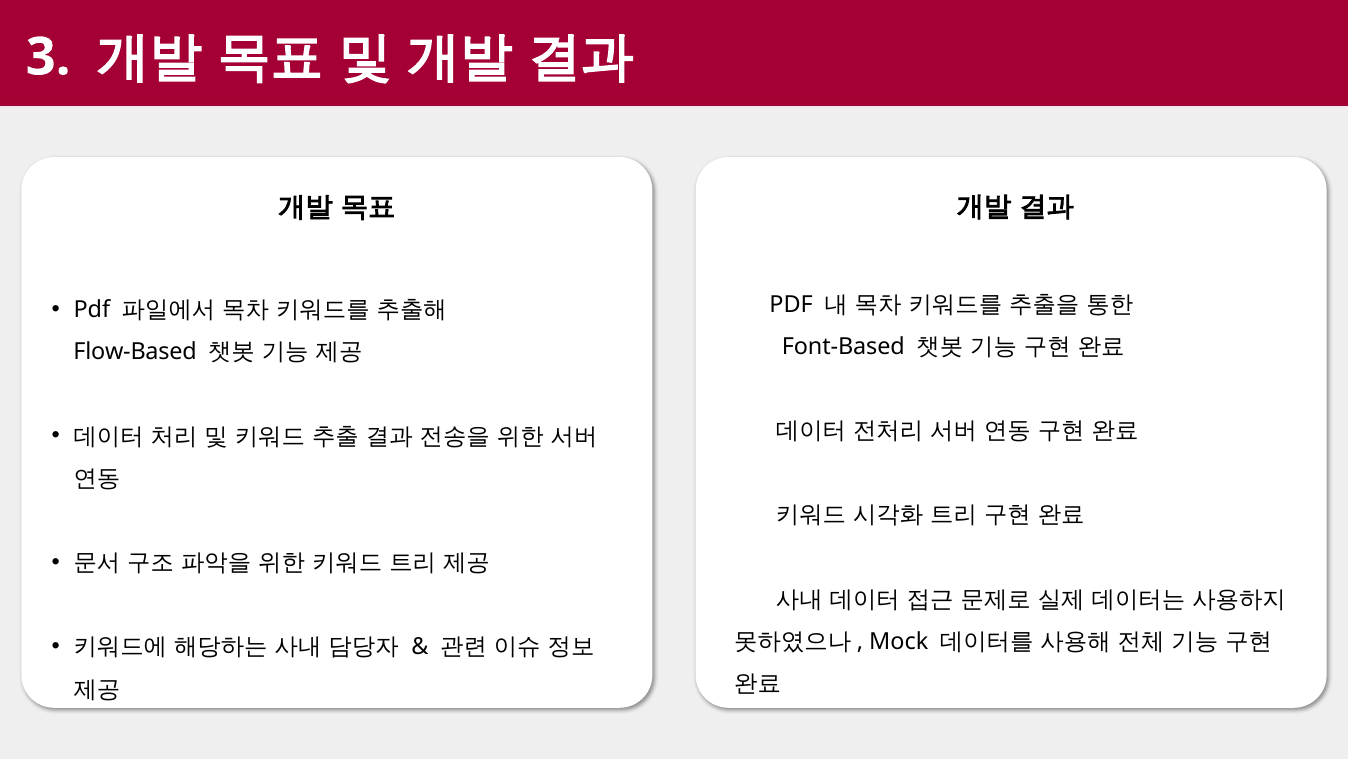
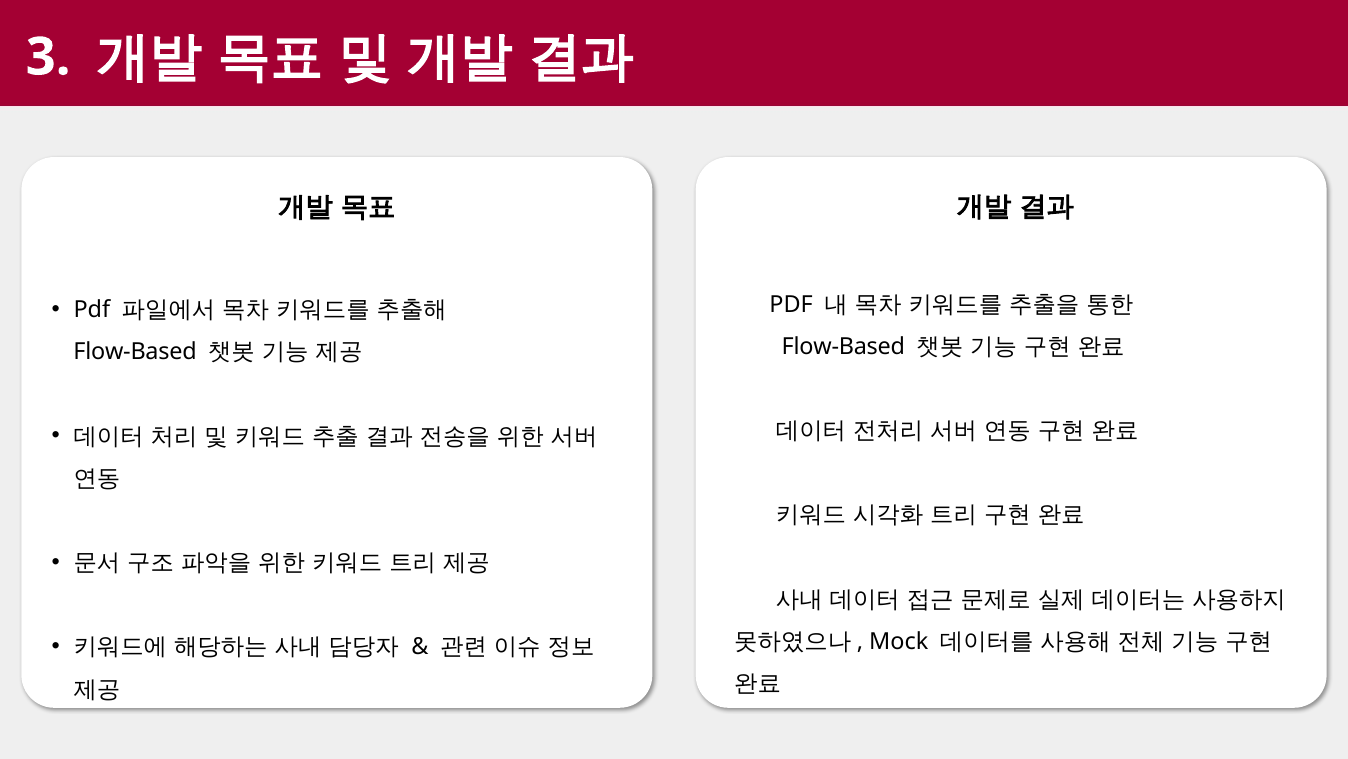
Font-Based: Font-Based -> Flow-Based (843, 346)
